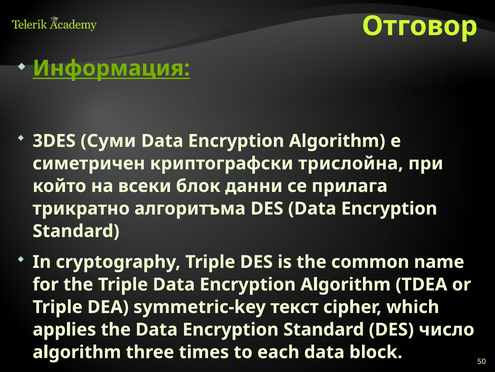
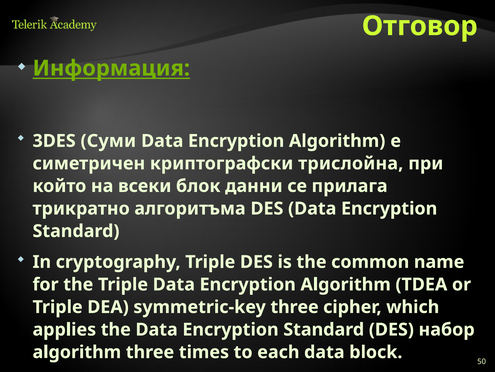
symmetric-key текст: текст -> three (295, 306)
число: число -> набор (447, 329)
